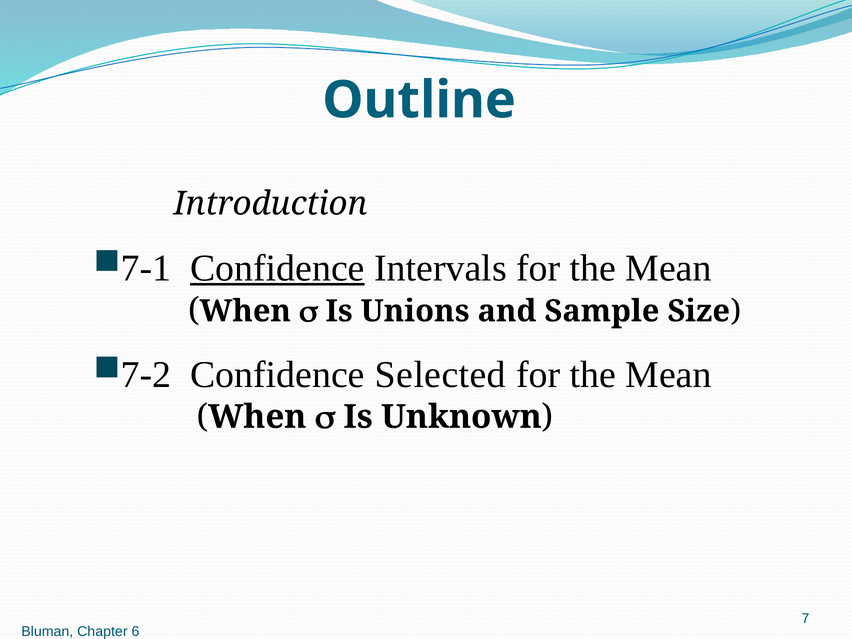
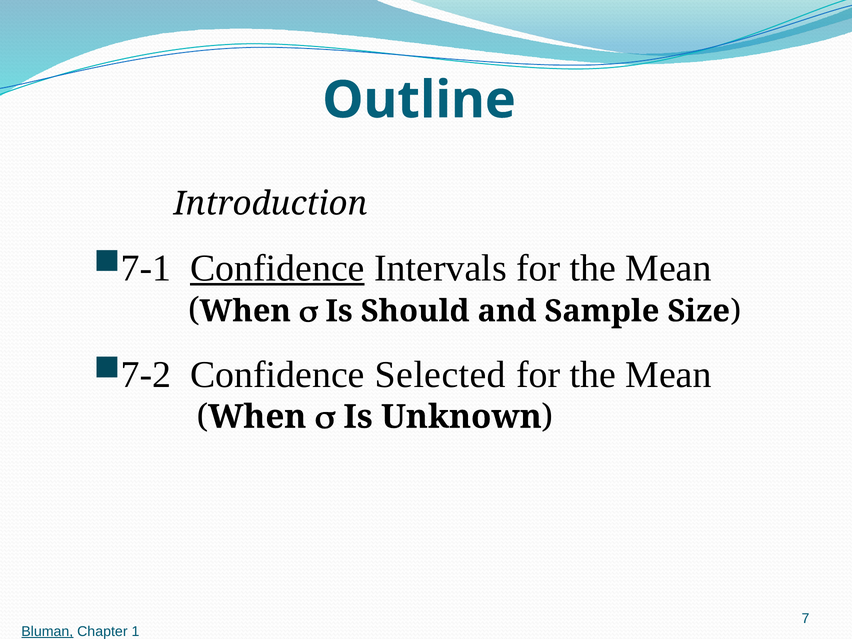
Unions: Unions -> Should (415, 311)
Bluman underline: none -> present (47, 631)
6: 6 -> 1 (136, 631)
